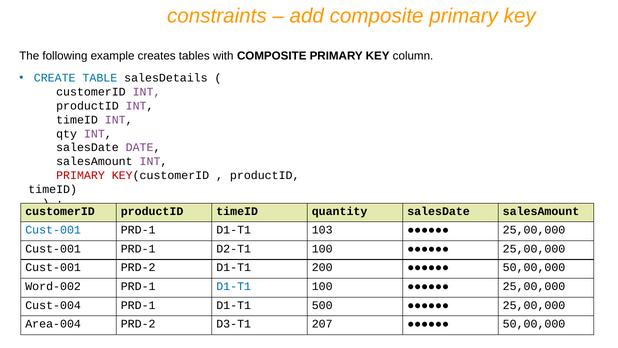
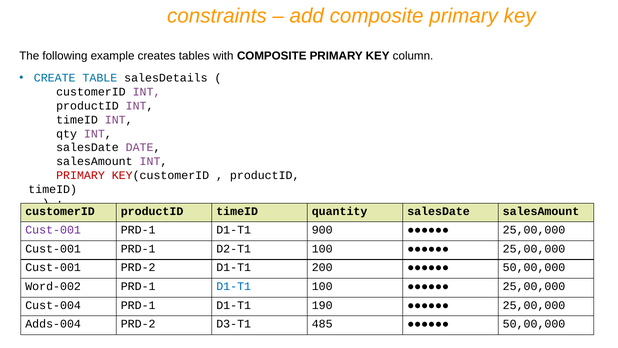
Cust-001 colour: blue -> purple (53, 230)
103: 103 -> 900 (322, 230)
500: 500 -> 190 (322, 305)
Area-004: Area-004 -> Adds-004 (53, 324)
207: 207 -> 485 (322, 324)
